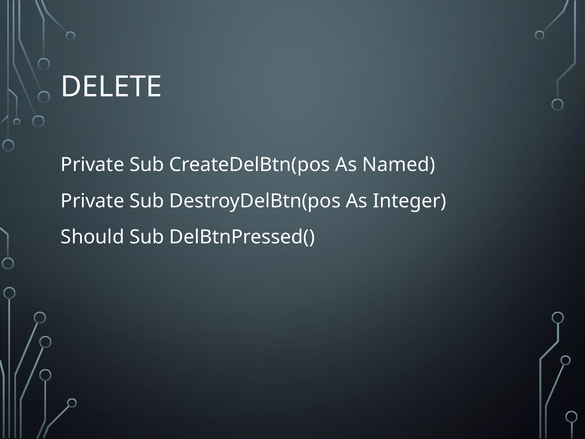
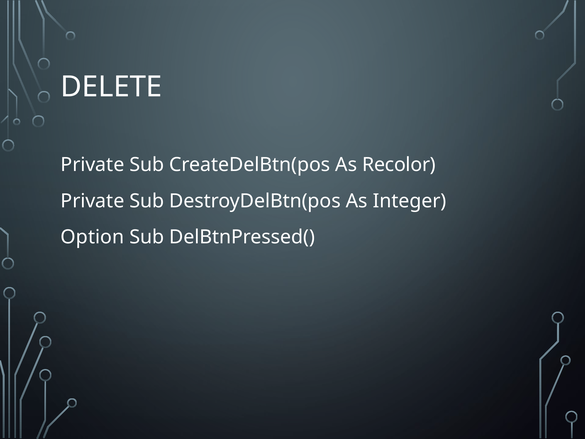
Named: Named -> Recolor (399, 165)
Should: Should -> Option (92, 237)
